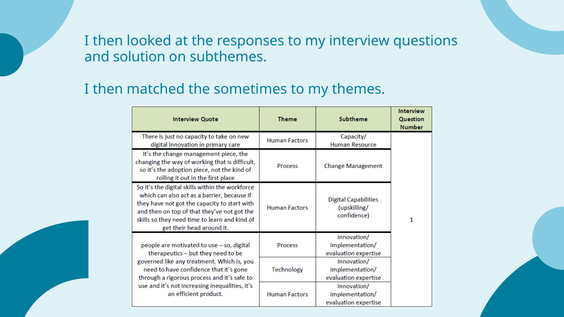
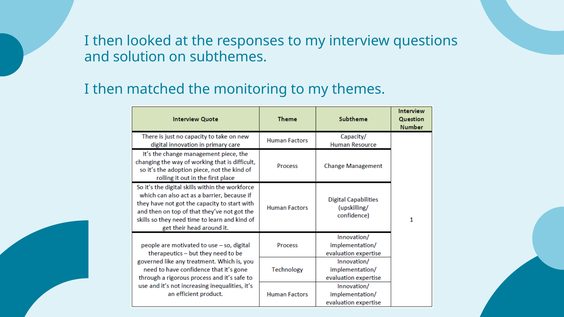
sometimes: sometimes -> monitoring (250, 89)
